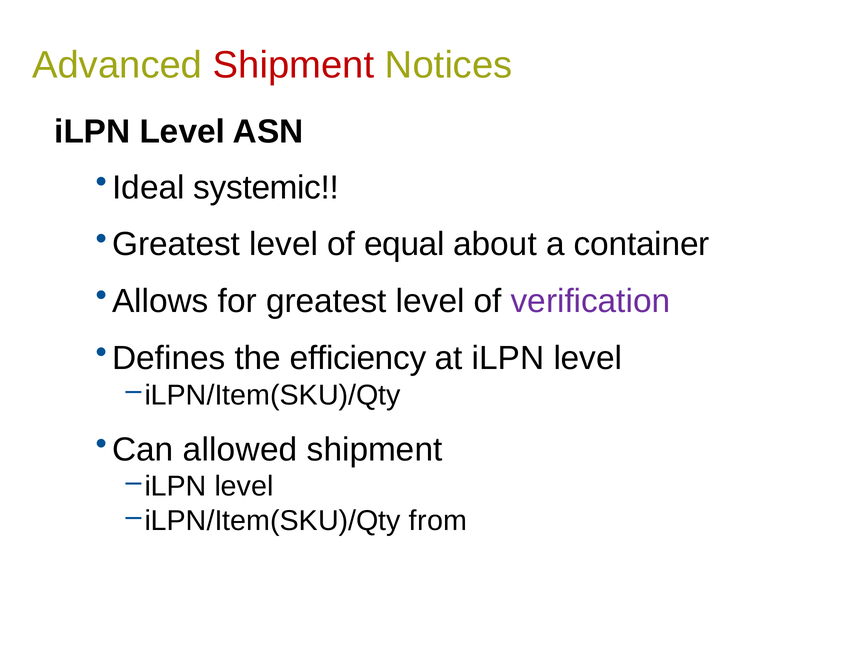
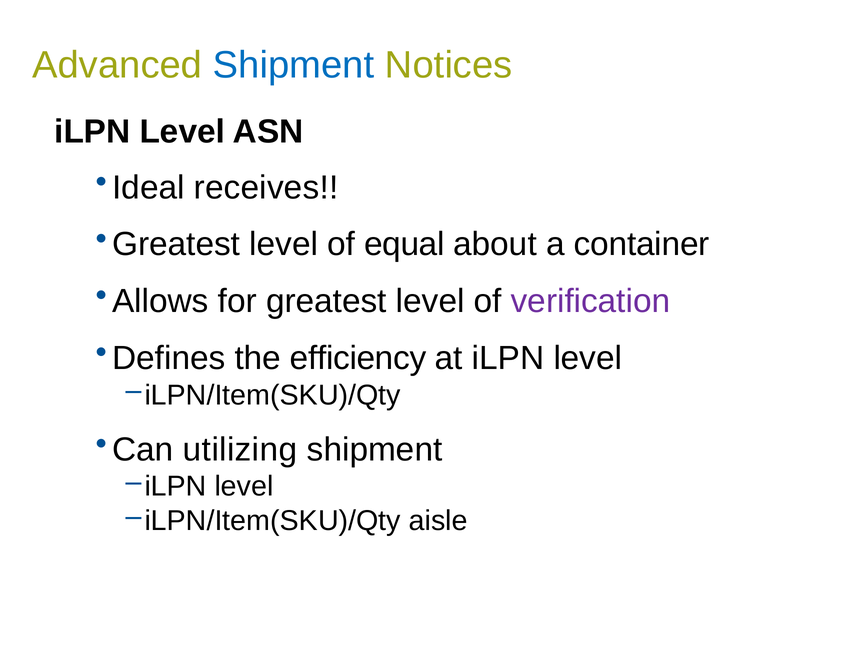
Shipment colour: red -> blue (294, 65)
systemic: systemic -> receives (266, 188)
allowed: allowed -> utilizing (240, 449)
from: from -> aisle (438, 521)
